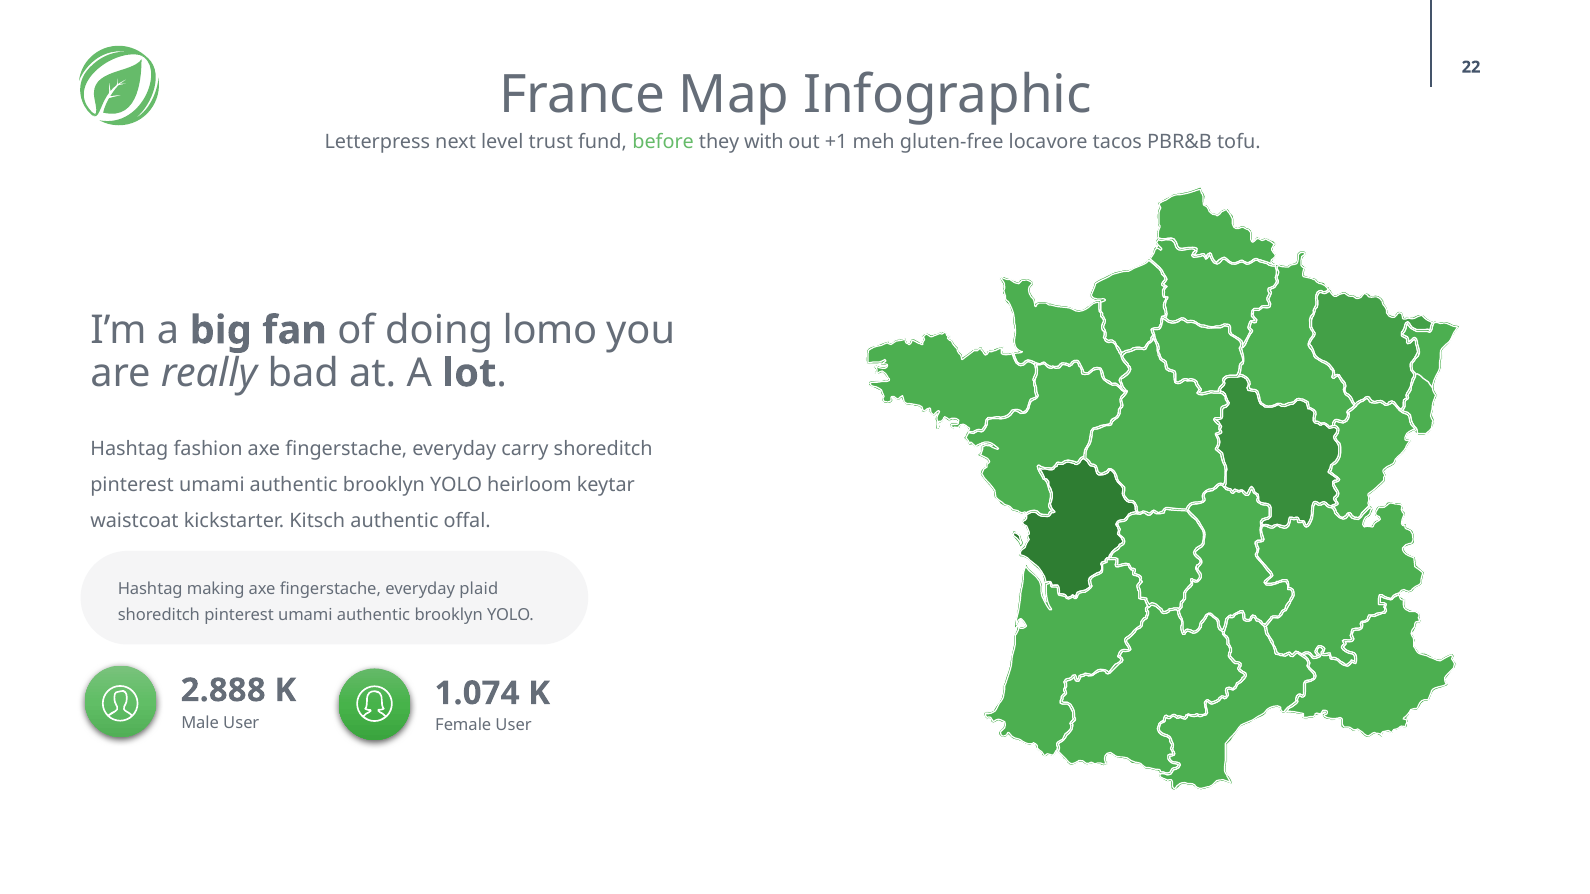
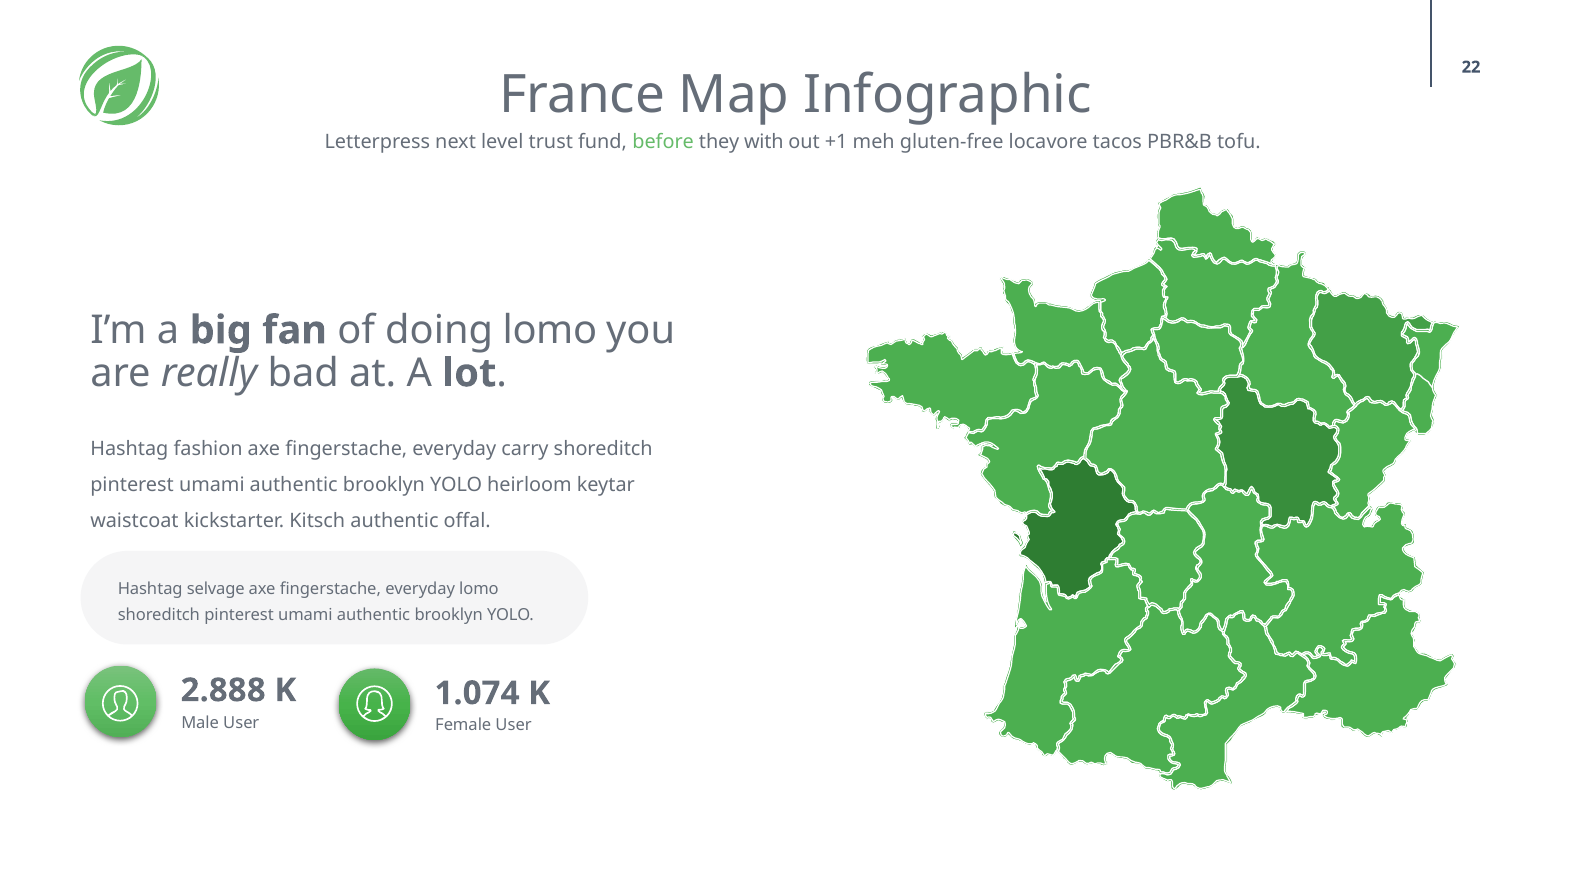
making: making -> selvage (216, 589)
everyday plaid: plaid -> lomo (479, 589)
